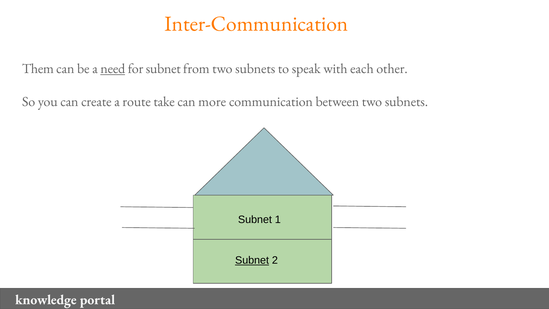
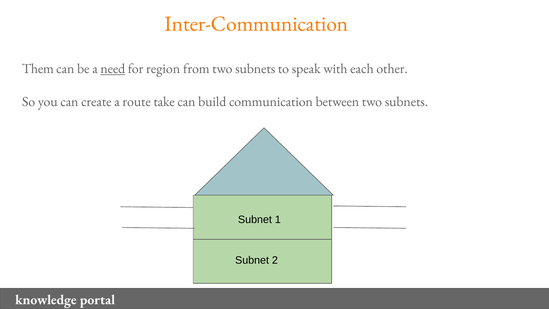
for subnet: subnet -> region (163, 69)
more: more -> build (212, 102)
Subnet underline: present -> none (252, 260)
